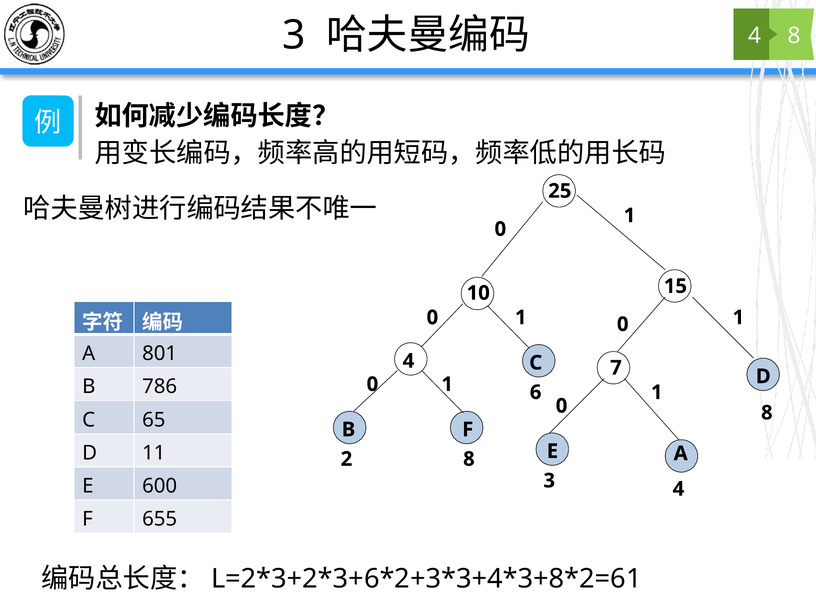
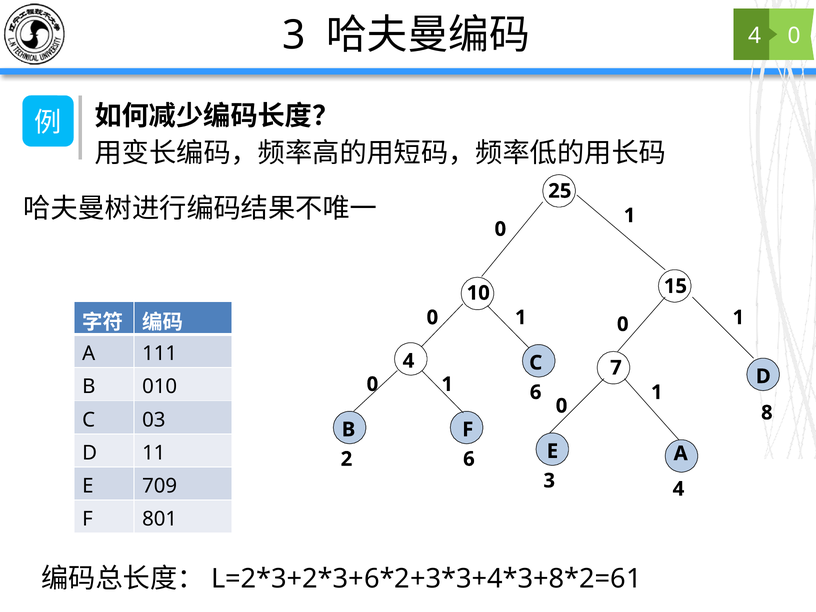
8: 8 -> 0 (794, 36)
801: 801 -> 111 (160, 354)
786: 786 -> 010 (160, 387)
65: 65 -> 03 (154, 420)
2 8: 8 -> 6 (469, 459)
600: 600 -> 709 (160, 486)
655: 655 -> 801 (160, 519)
